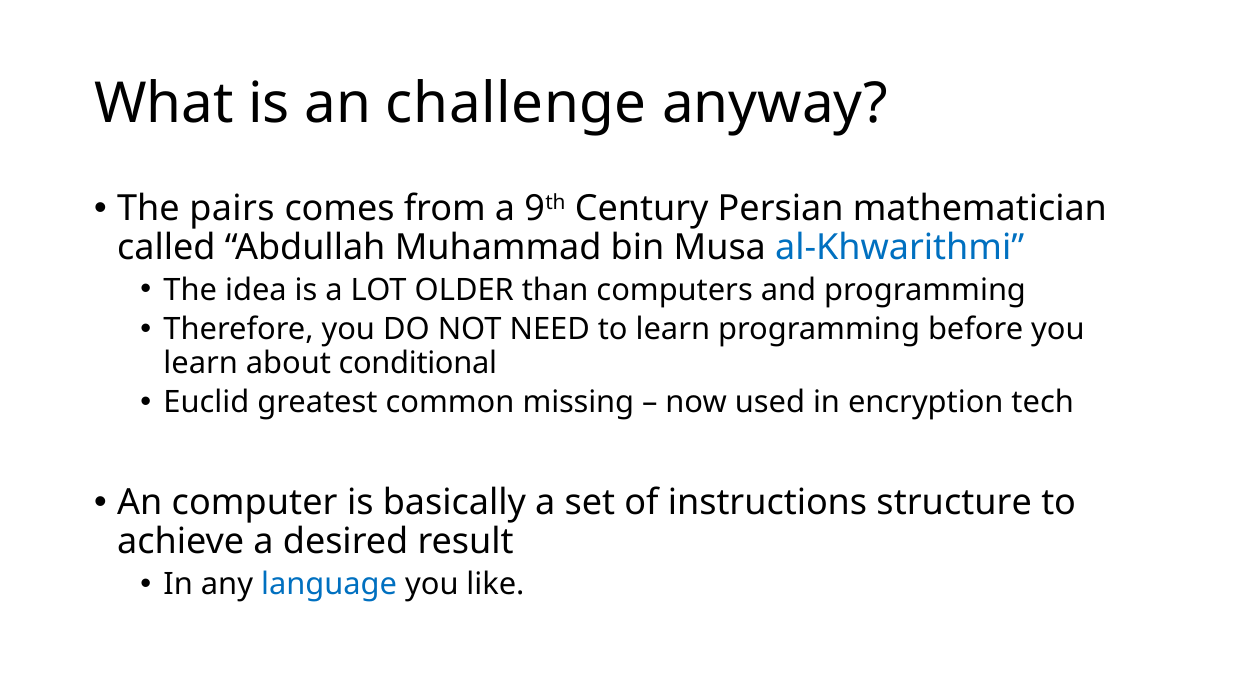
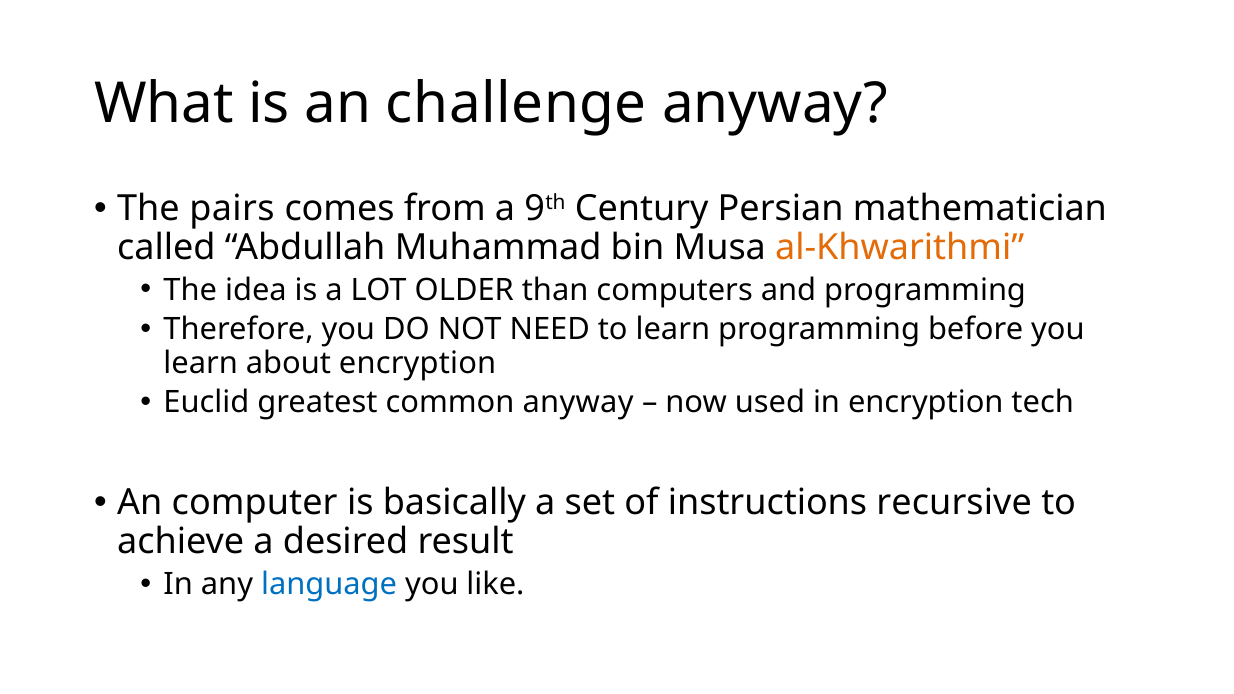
al-Khwarithmi colour: blue -> orange (900, 247)
about conditional: conditional -> encryption (418, 363)
common missing: missing -> anyway (578, 403)
structure: structure -> recursive (954, 503)
